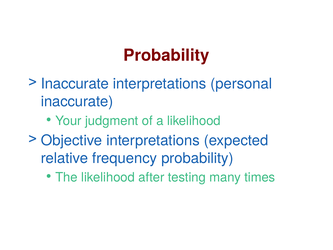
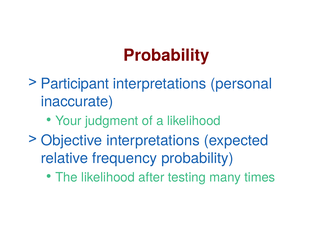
Inaccurate: Inaccurate -> Participant (75, 84)
